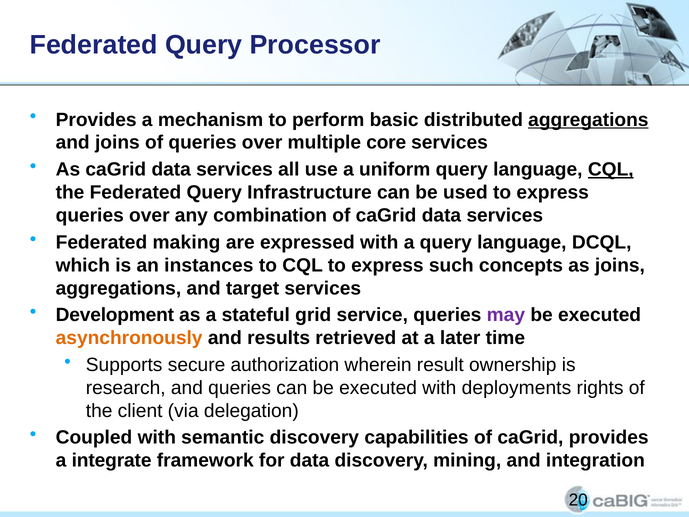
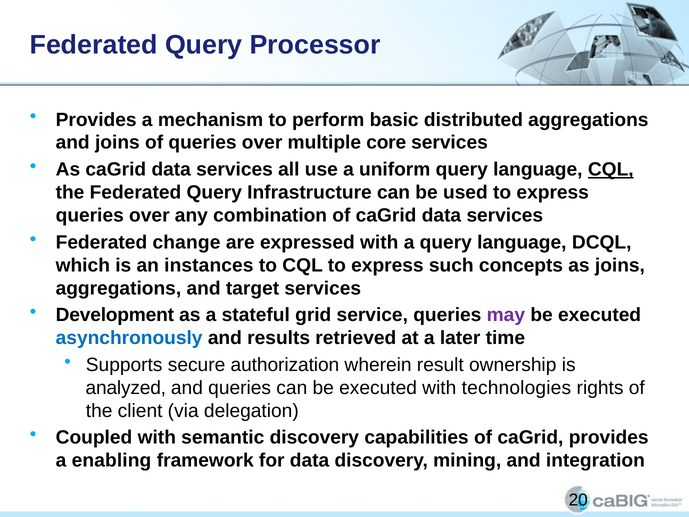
aggregations underline: present -> none (588, 120)
making: making -> change (186, 242)
asynchronously colour: orange -> blue (129, 338)
research: research -> analyzed (126, 388)
deployments: deployments -> technologies (516, 388)
integrate: integrate -> enabling (111, 460)
